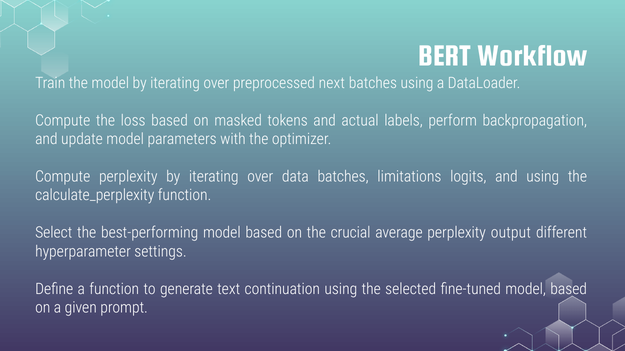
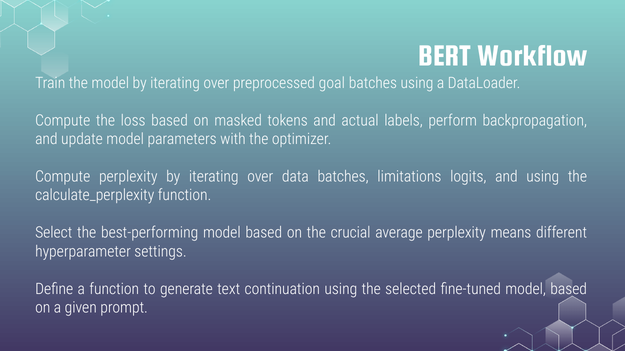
next: next -> goal (332, 83)
output: output -> means (511, 233)
